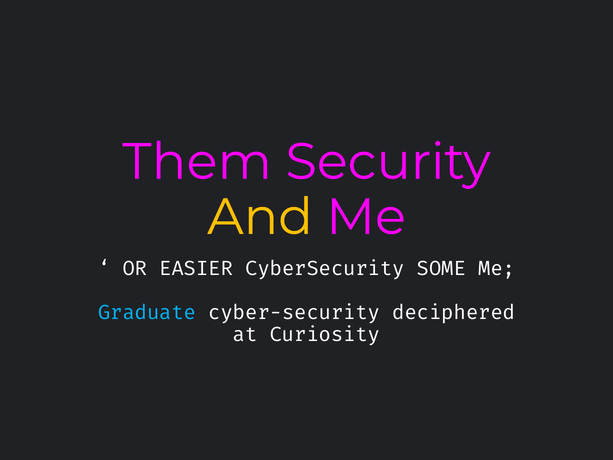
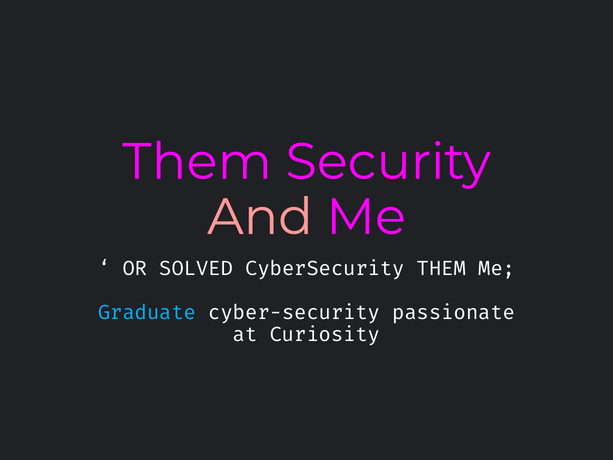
And colour: yellow -> pink (260, 217)
EASIER: EASIER -> SOLVED (196, 268)
CyberSecurity SOME: SOME -> THEM (441, 268)
deciphered: deciphered -> passionate (454, 312)
